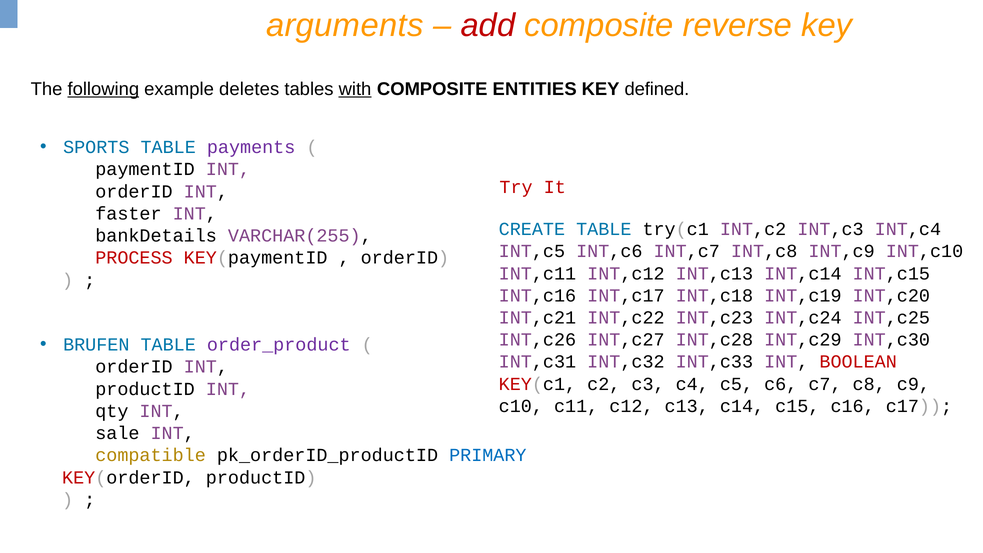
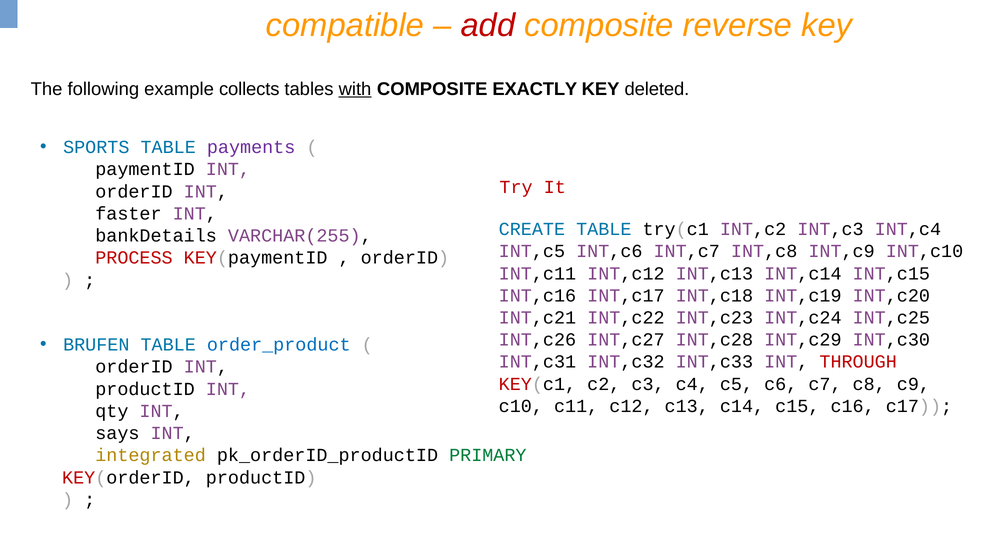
arguments: arguments -> compatible (345, 26)
following underline: present -> none (103, 89)
deletes: deletes -> collects (249, 89)
ENTITIES: ENTITIES -> EXACTLY (535, 89)
defined: defined -> deleted (657, 89)
order_product colour: purple -> blue (279, 345)
BOOLEAN: BOOLEAN -> THROUGH (858, 362)
sale: sale -> says (117, 433)
compatible: compatible -> integrated (151, 455)
PRIMARY colour: blue -> green (488, 455)
